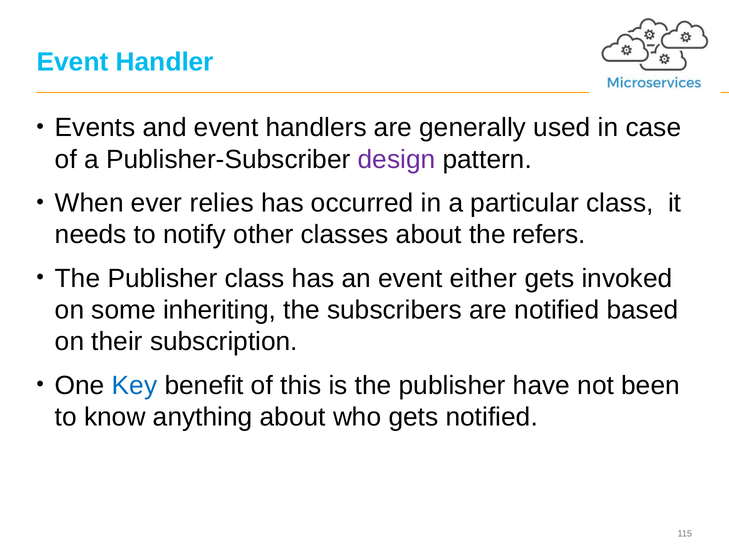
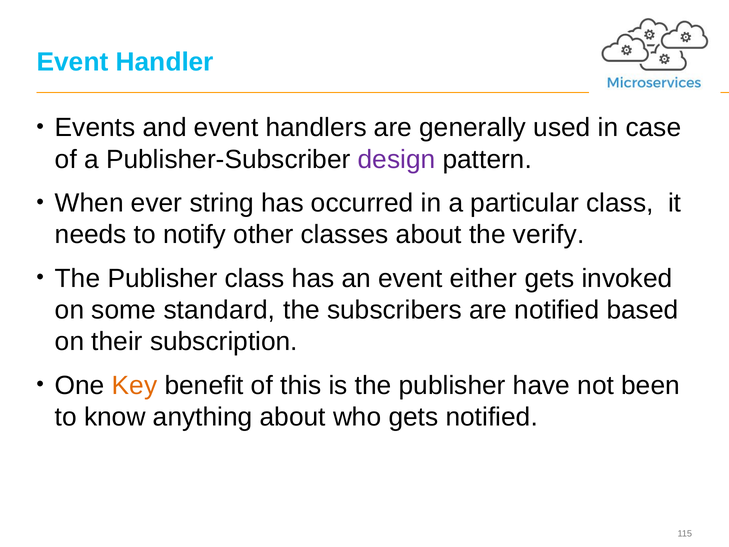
relies: relies -> string (222, 203)
refers: refers -> verify (549, 235)
inheriting: inheriting -> standard (219, 310)
Key colour: blue -> orange (135, 385)
